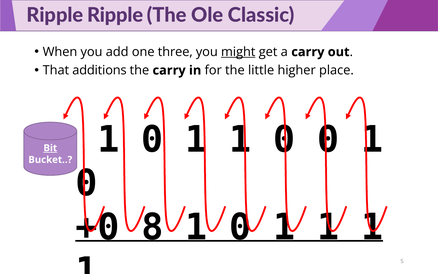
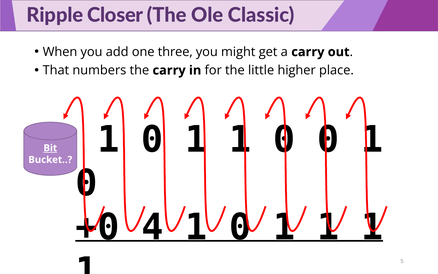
Ripple Ripple: Ripple -> Closer (115, 15)
might underline: present -> none (238, 52)
additions: additions -> numbers (99, 70)
8: 8 -> 4 (152, 227)
